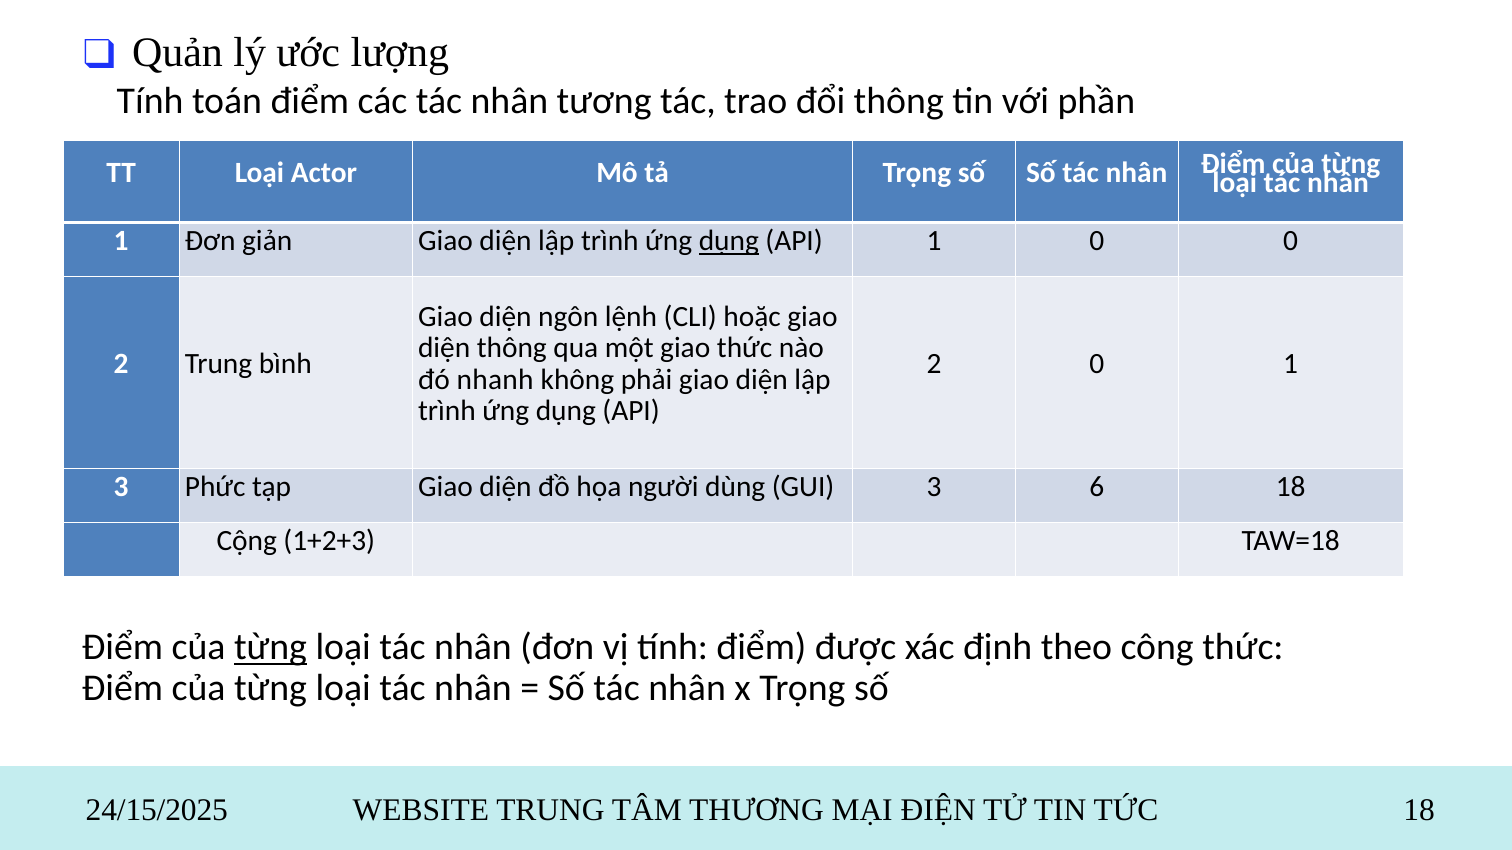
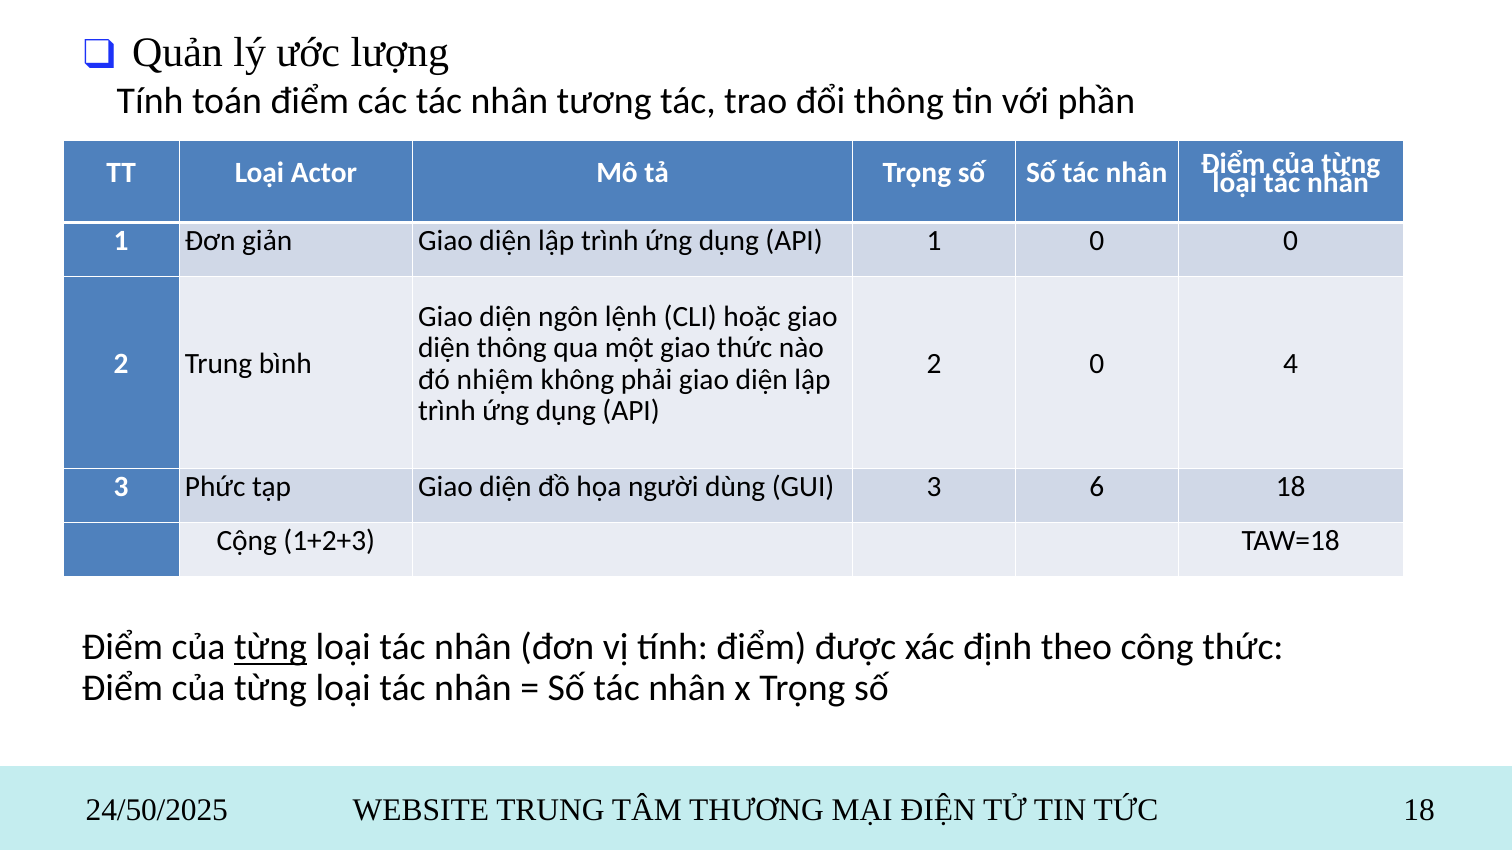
dụng underline: present -> none (729, 241)
0 1: 1 -> 4 (1291, 364)
nhanh: nhanh -> nhiệm (495, 380)
24/15/2025: 24/15/2025 -> 24/50/2025 (157, 810)
